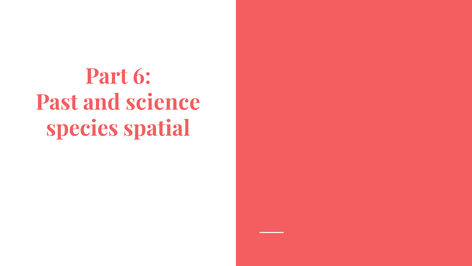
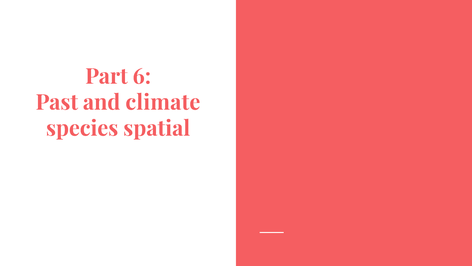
science: science -> climate (163, 102)
